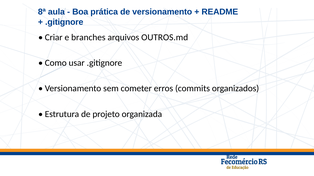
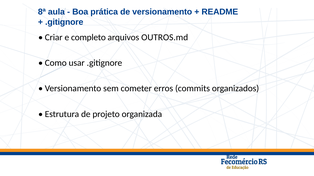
branches: branches -> completo (88, 38)
